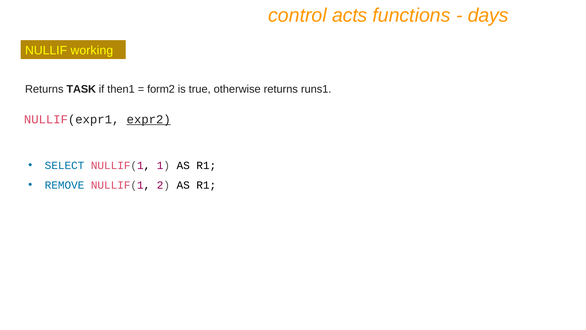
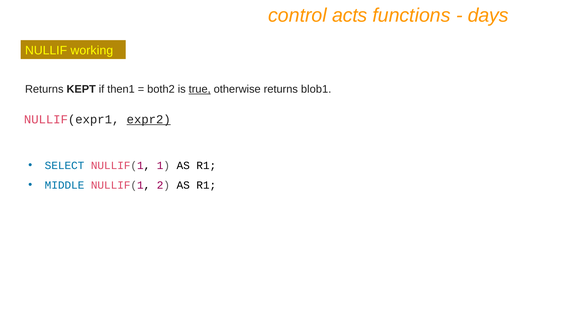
TASK: TASK -> KEPT (81, 89)
form2: form2 -> both2 (161, 89)
true underline: none -> present (200, 89)
runs1: runs1 -> blob1 (316, 89)
REMOVE: REMOVE -> MIDDLE (65, 185)
